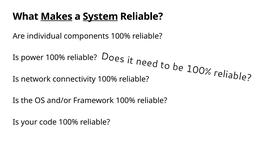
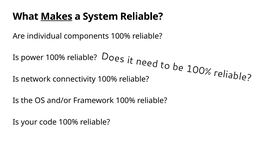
System underline: present -> none (100, 16)
